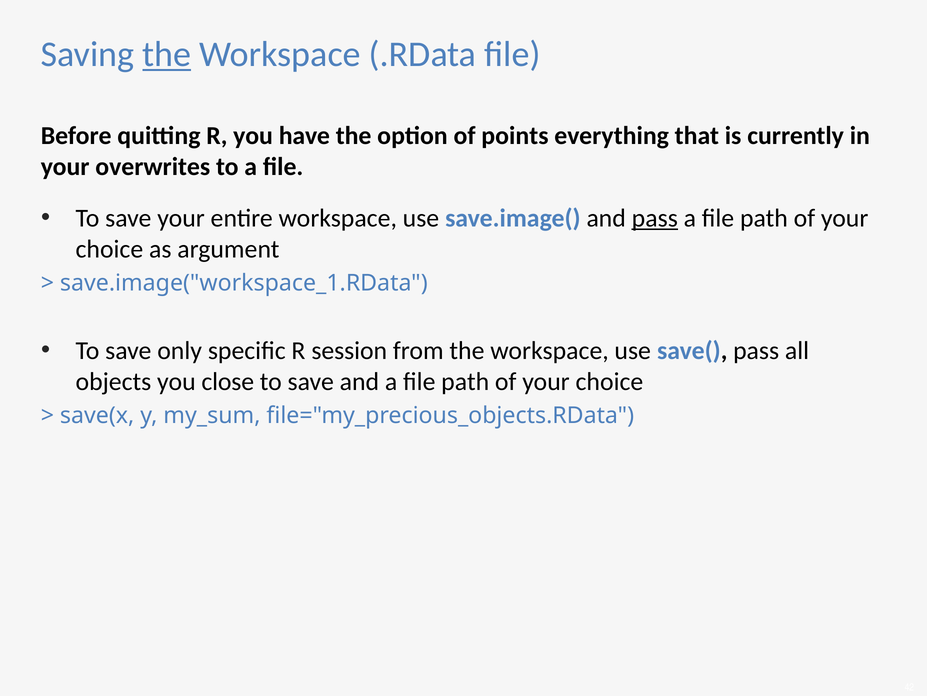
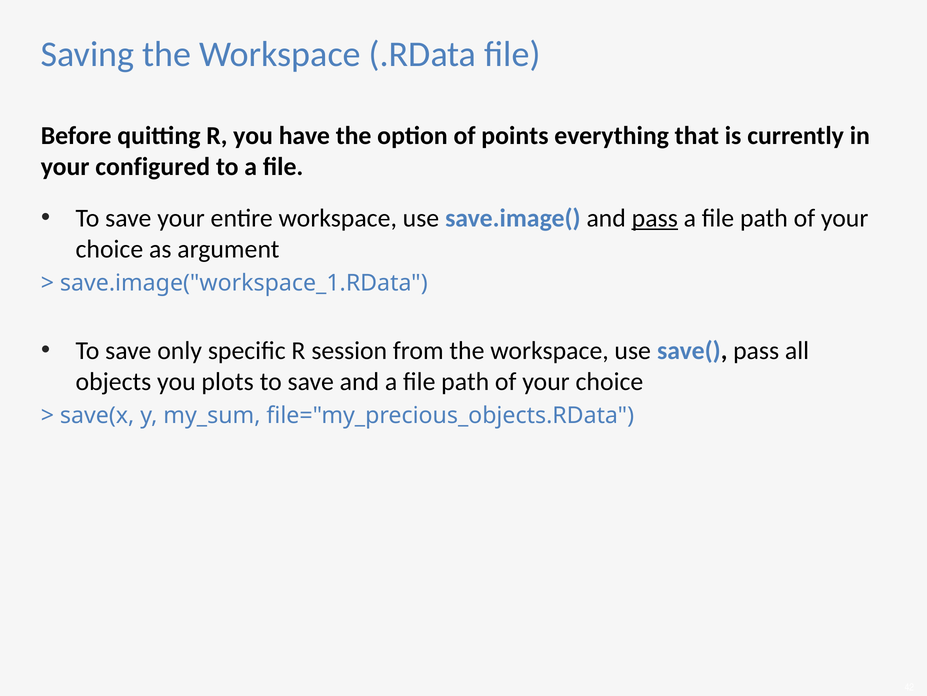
the underline: present -> none (167, 54)
overwrites: overwrites -> configured (153, 167)
close: close -> plots (228, 381)
